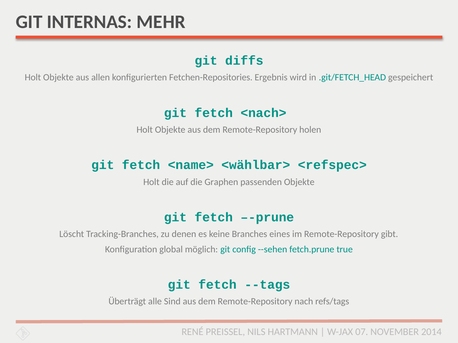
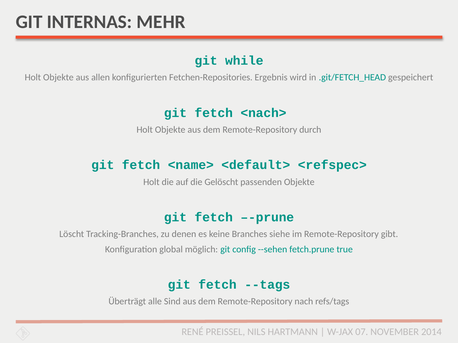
diffs: diffs -> while (244, 61)
holen: holen -> durch (310, 130)
<wählbar>: <wählbar> -> <default> (256, 165)
Graphen: Graphen -> Gelöscht (221, 182)
eines: eines -> siehe (280, 234)
